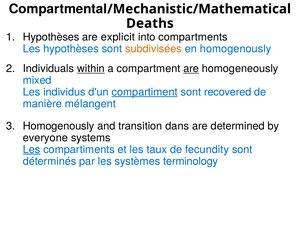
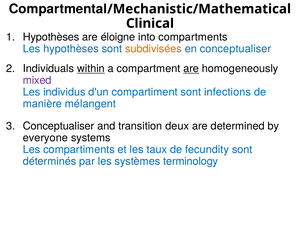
Deaths: Deaths -> Clinical (150, 23)
explicit: explicit -> éloigne (118, 37)
en homogenously: homogenously -> conceptualiser (236, 49)
mixed colour: blue -> purple (37, 80)
compartiment underline: present -> none (145, 92)
recovered: recovered -> infections (228, 92)
Homogenously: Homogenously -> Conceptualiser (59, 126)
dans: dans -> deux (177, 126)
Les underline: present -> none (32, 150)
